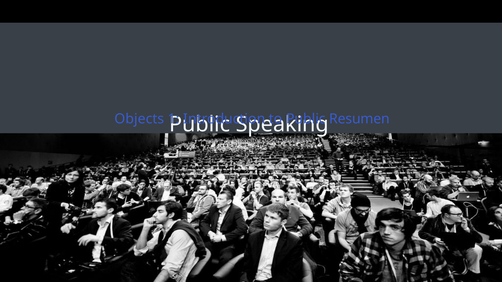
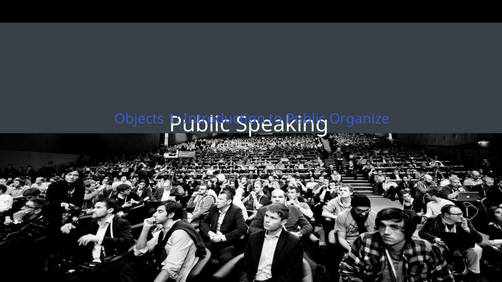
Resumen: Resumen -> Organize (359, 119)
